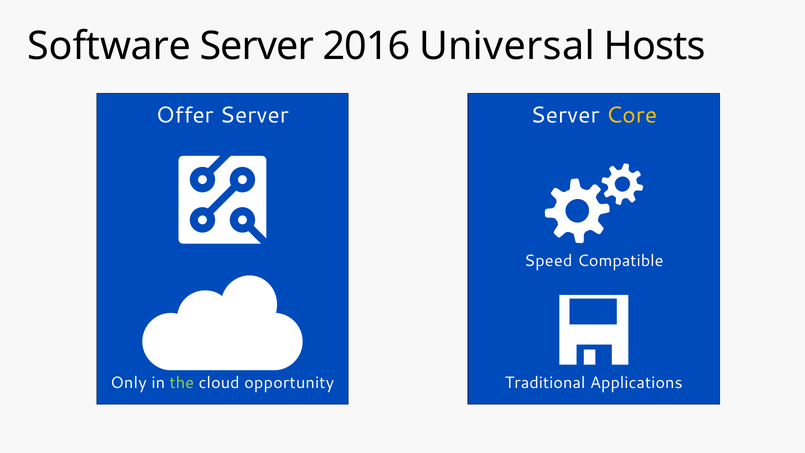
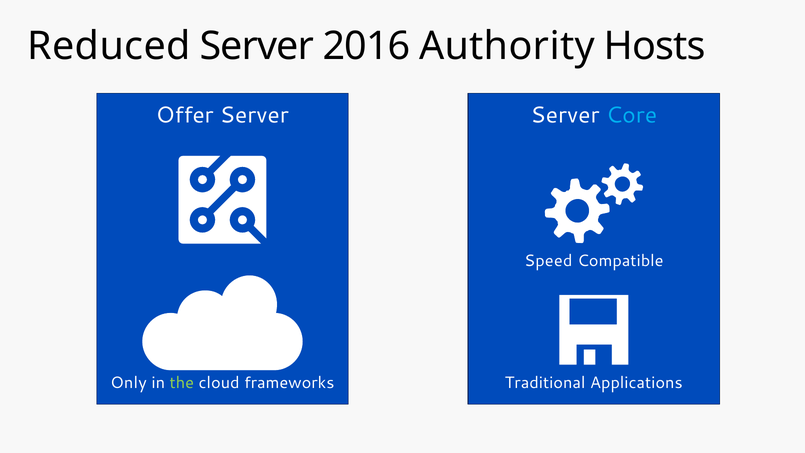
Software: Software -> Reduced (109, 46)
Universal: Universal -> Authority (507, 46)
Core colour: yellow -> light blue (632, 115)
opportunity: opportunity -> frameworks (289, 383)
